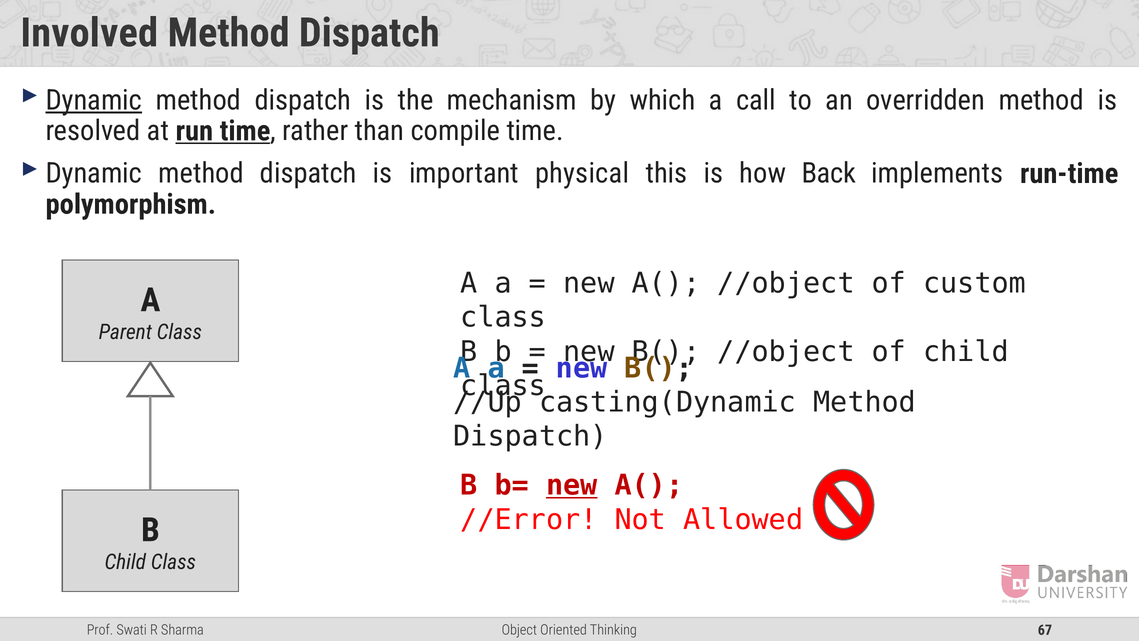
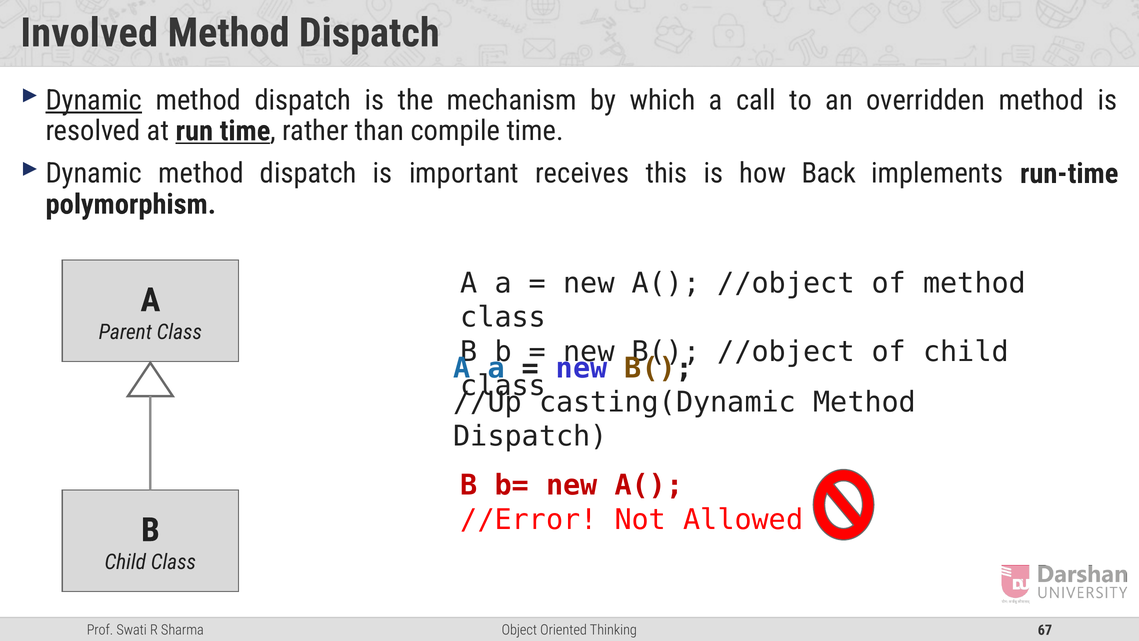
physical: physical -> receives (582, 173)
of custom: custom -> method (975, 283)
new underline: present -> none (572, 485)
